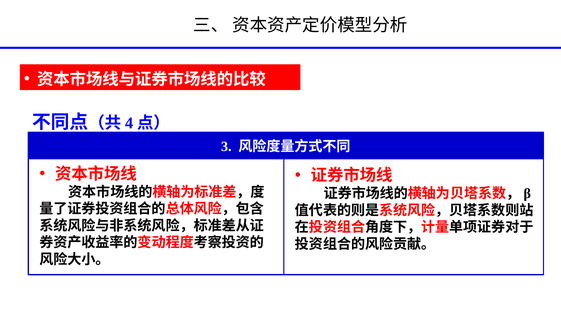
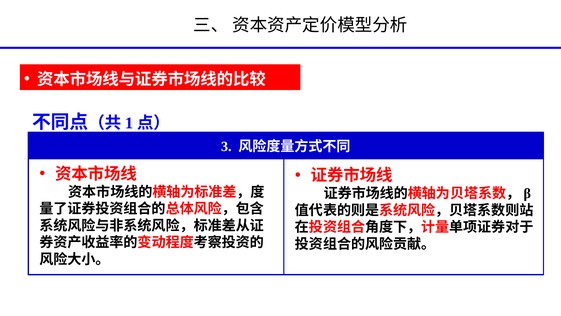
4: 4 -> 1 (129, 123)
